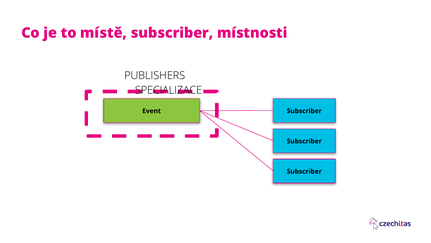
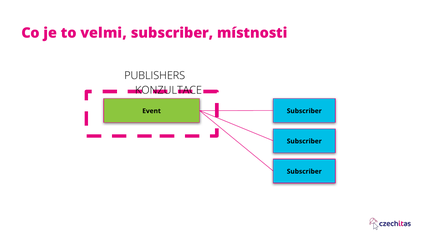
místě: místě -> velmi (104, 33)
SPECIALIZACE: SPECIALIZACE -> KONZULTACE (169, 90)
